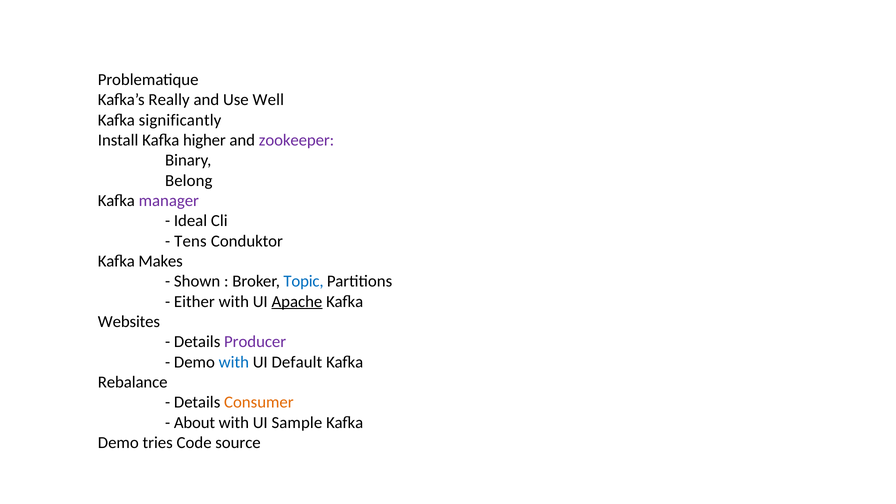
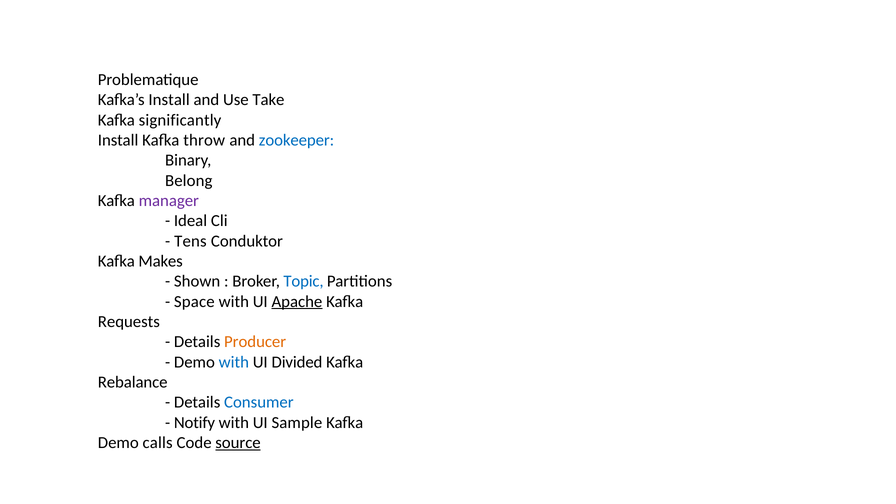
Kafka’s Really: Really -> Install (169, 100)
Well: Well -> Take (268, 100)
higher: higher -> throw (204, 140)
zookeeper colour: purple -> blue (297, 140)
Either: Either -> Space (194, 302)
Websites: Websites -> Requests (129, 322)
Producer colour: purple -> orange (255, 342)
Default: Default -> Divided (297, 362)
Consumer colour: orange -> blue (259, 402)
About: About -> Notify (194, 422)
tries: tries -> calls (158, 443)
source underline: none -> present (238, 443)
